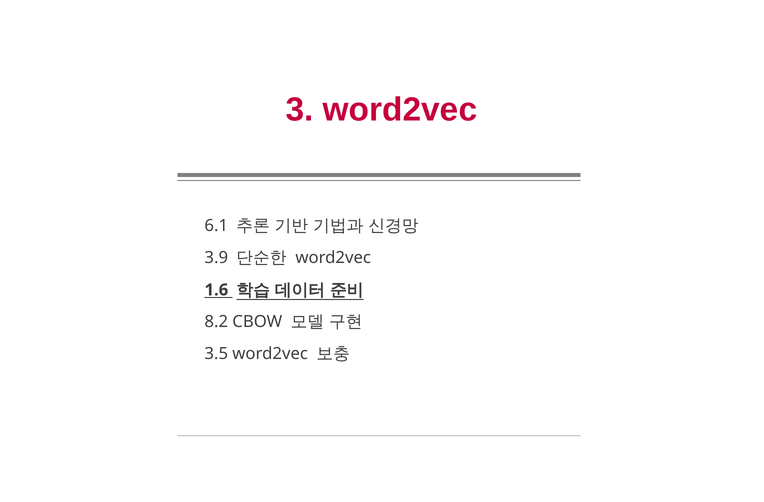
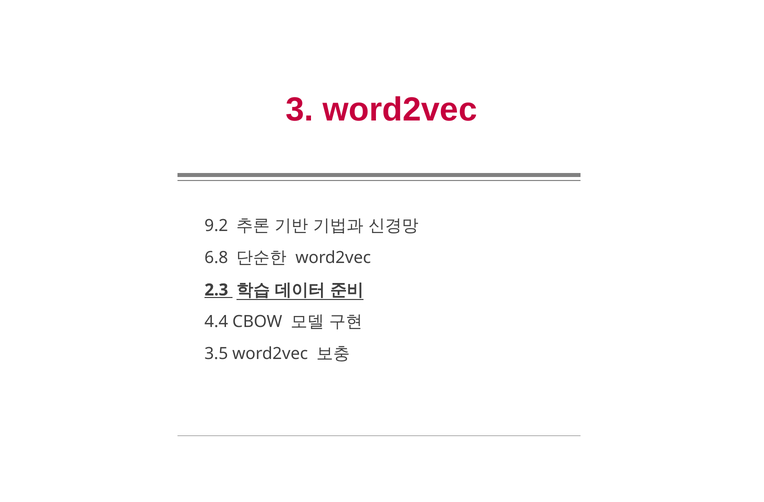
6.1: 6.1 -> 9.2 (216, 226)
3.9: 3.9 -> 6.8 (216, 258)
1.6: 1.6 -> 2.3 (216, 290)
8.2: 8.2 -> 4.4 (216, 322)
